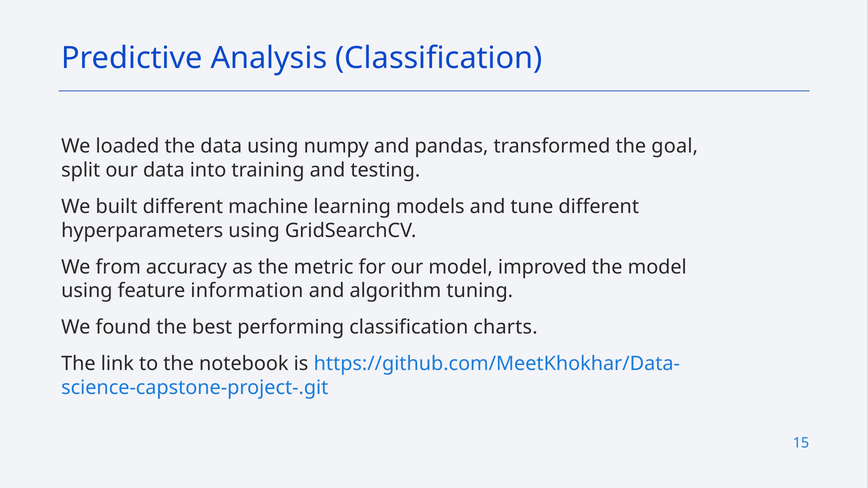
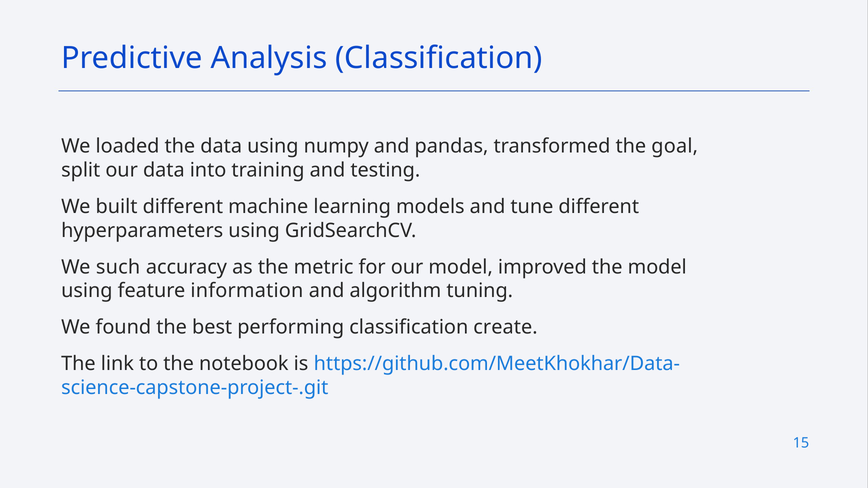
from: from -> such (118, 267)
charts: charts -> create (506, 327)
